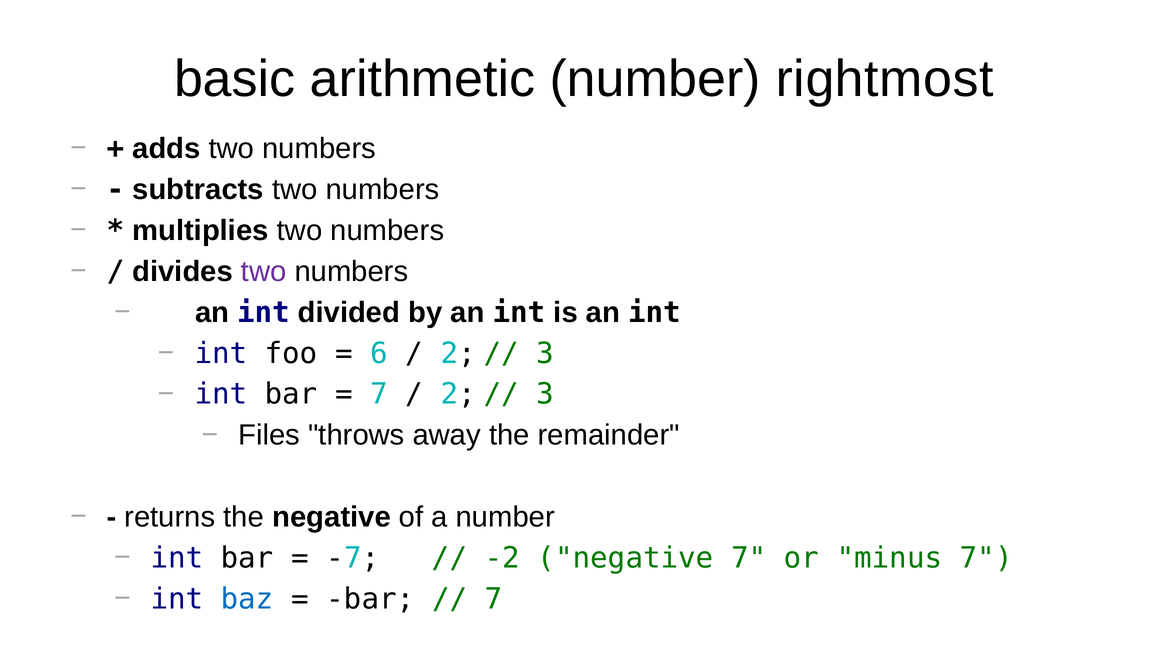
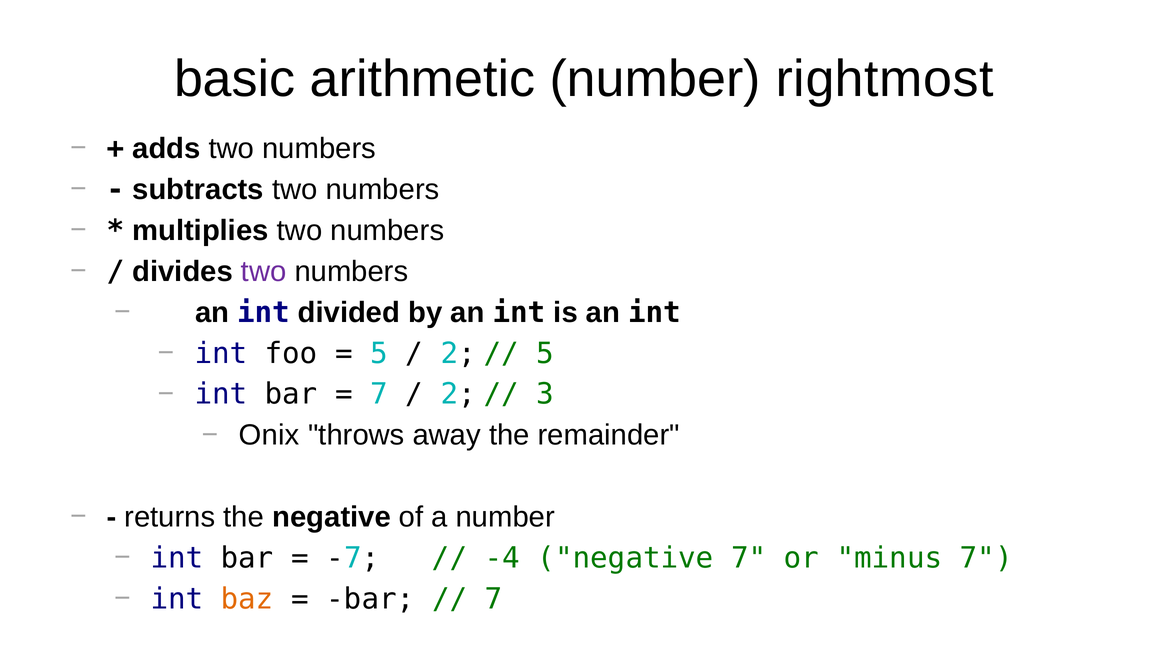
6: 6 -> 5 (379, 353)
3: 3 -> 5 (545, 353)
Files: Files -> Onix (269, 435)
-2: -2 -> -4 (502, 558)
baz colour: blue -> orange (247, 599)
